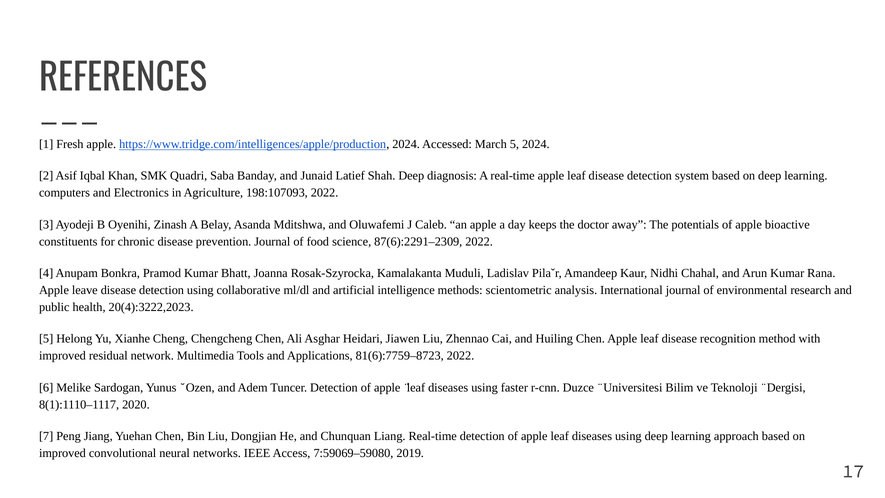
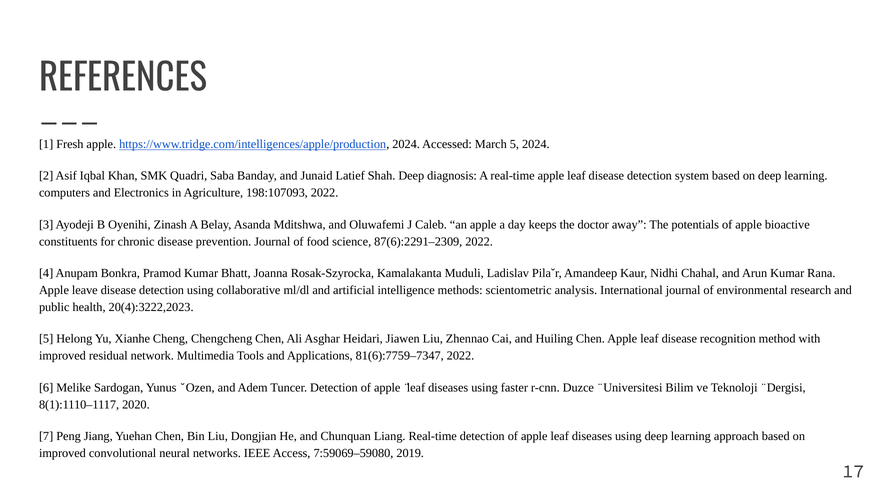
81(6):7759–8723: 81(6):7759–8723 -> 81(6):7759–7347 (400, 356)
